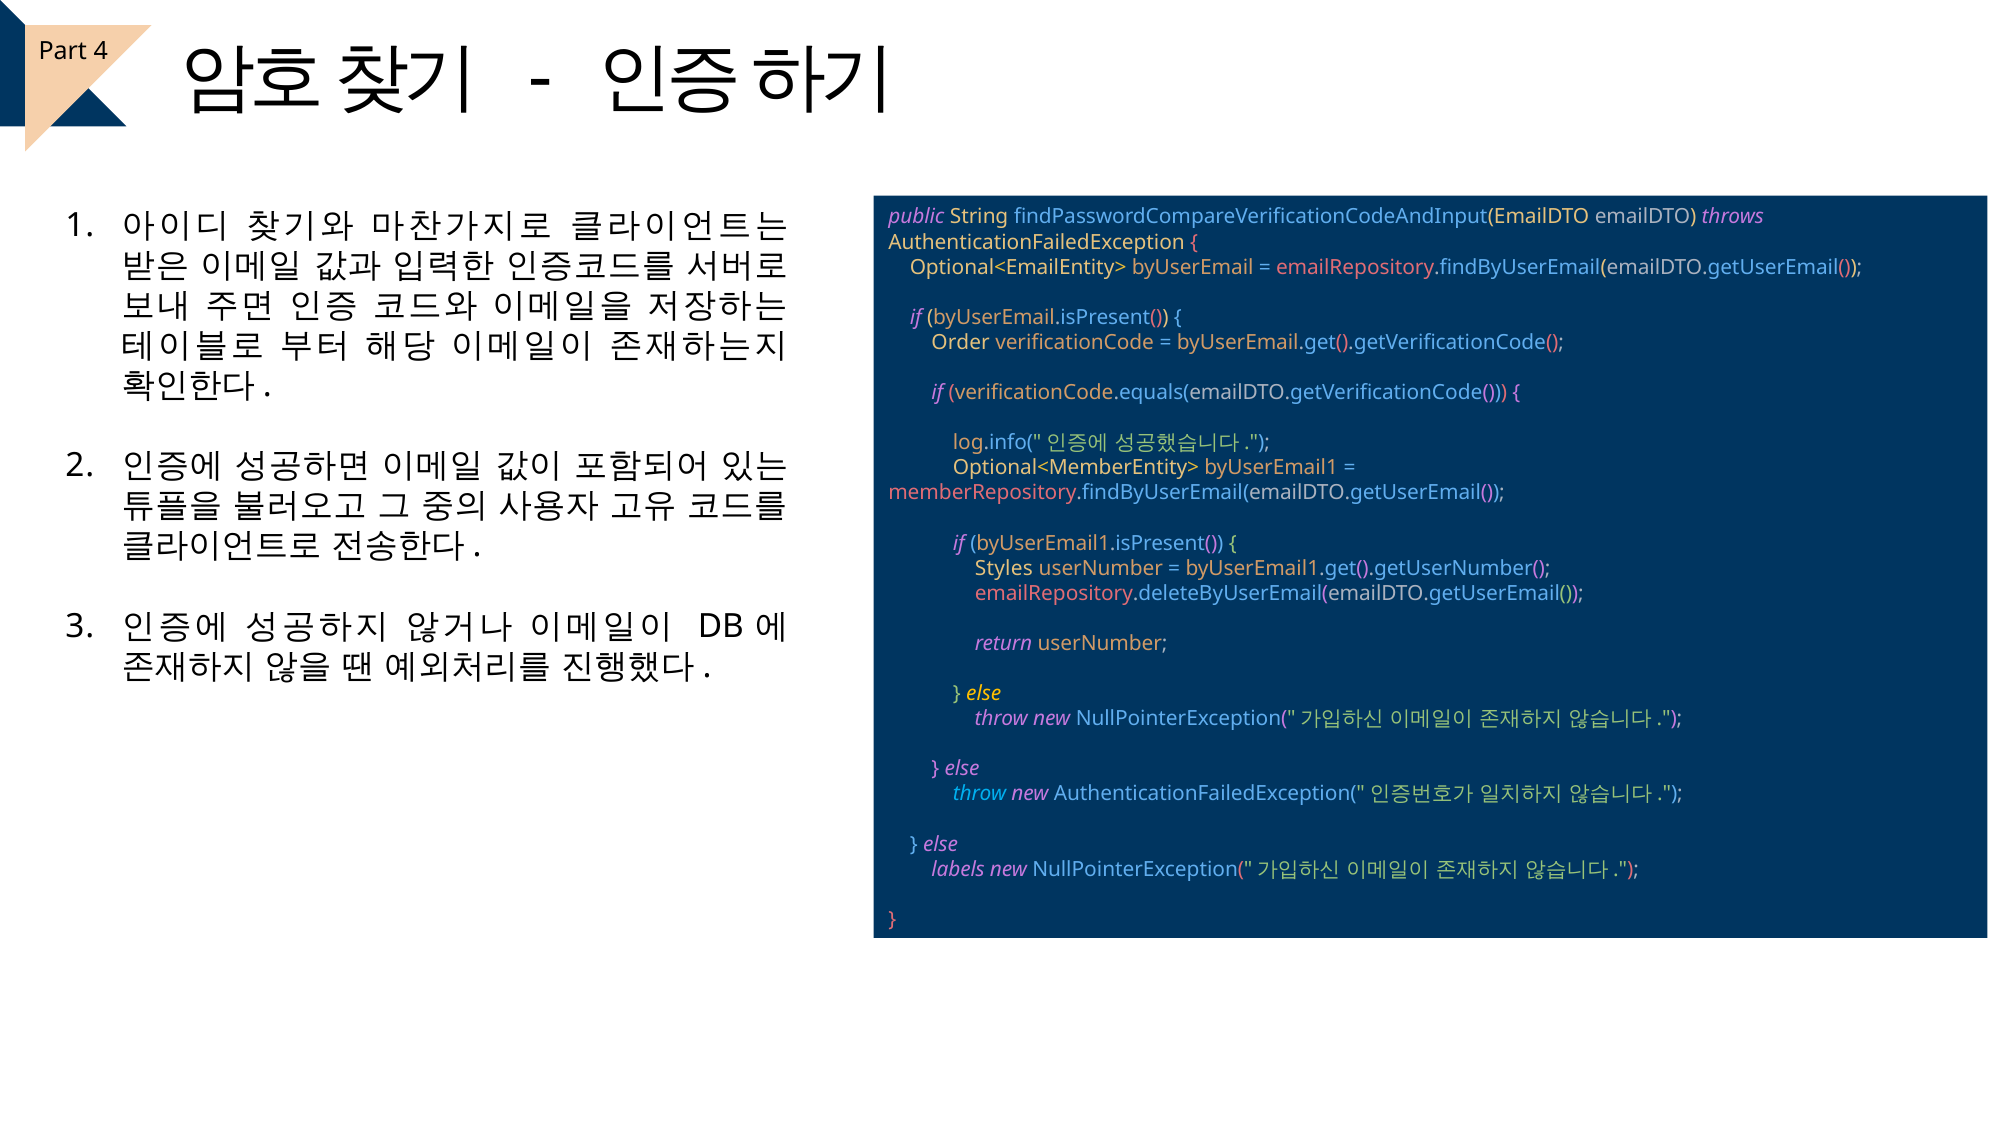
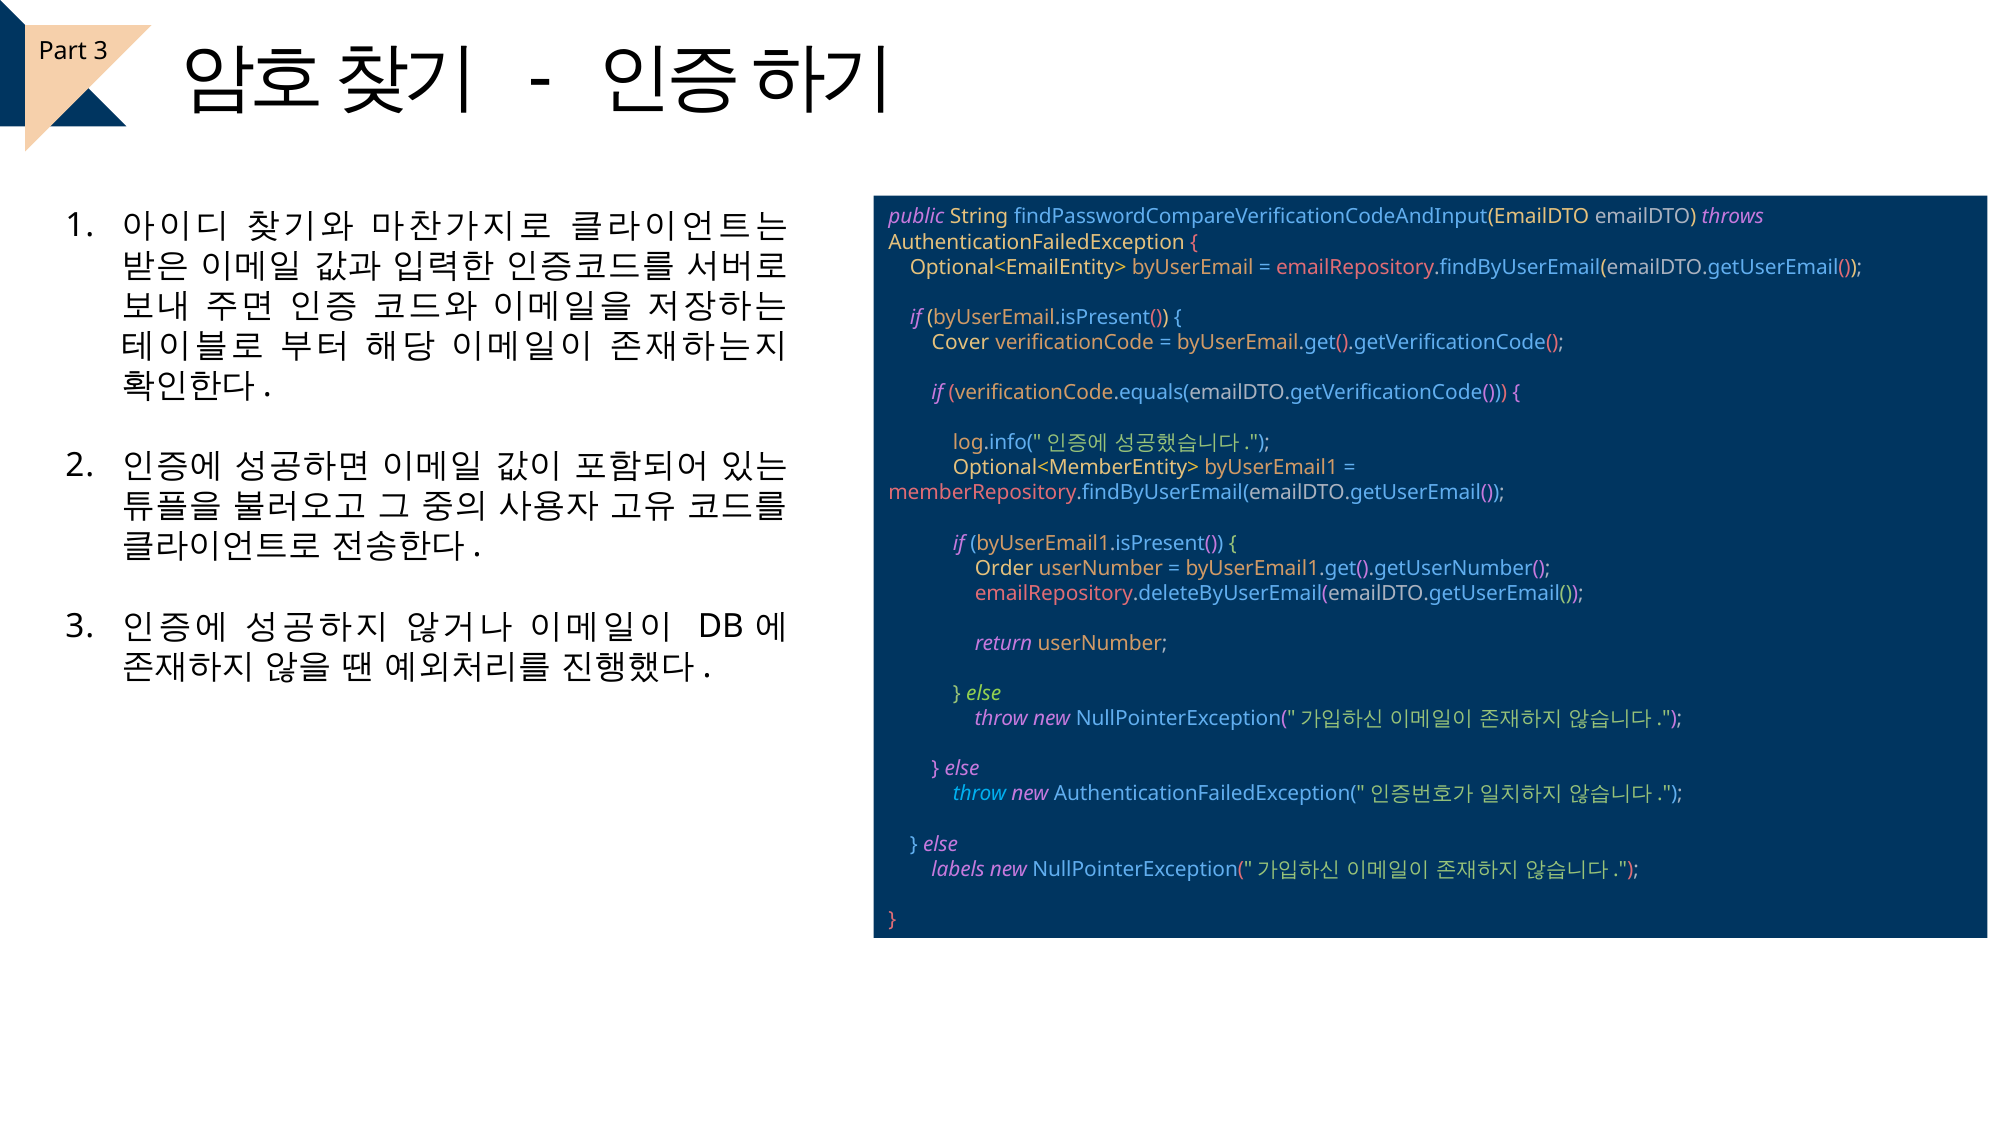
Part 4: 4 -> 3 (101, 52)
Order: Order -> Cover (961, 343)
Styles: Styles -> Order (1004, 568)
else colour: yellow -> light green (984, 694)
